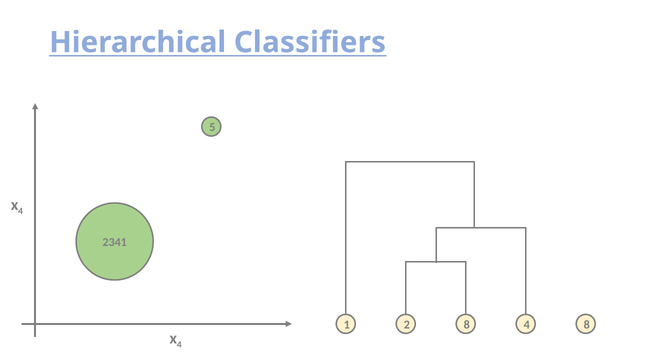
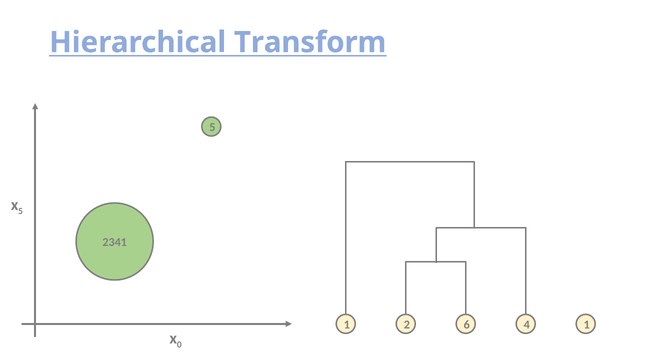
Classifiers: Classifiers -> Transform (310, 42)
4: 4 -> 5 (21, 211)
2 8: 8 -> 6 (467, 325)
4 8: 8 -> 1 (587, 325)
4: 4 -> 0 (179, 344)
